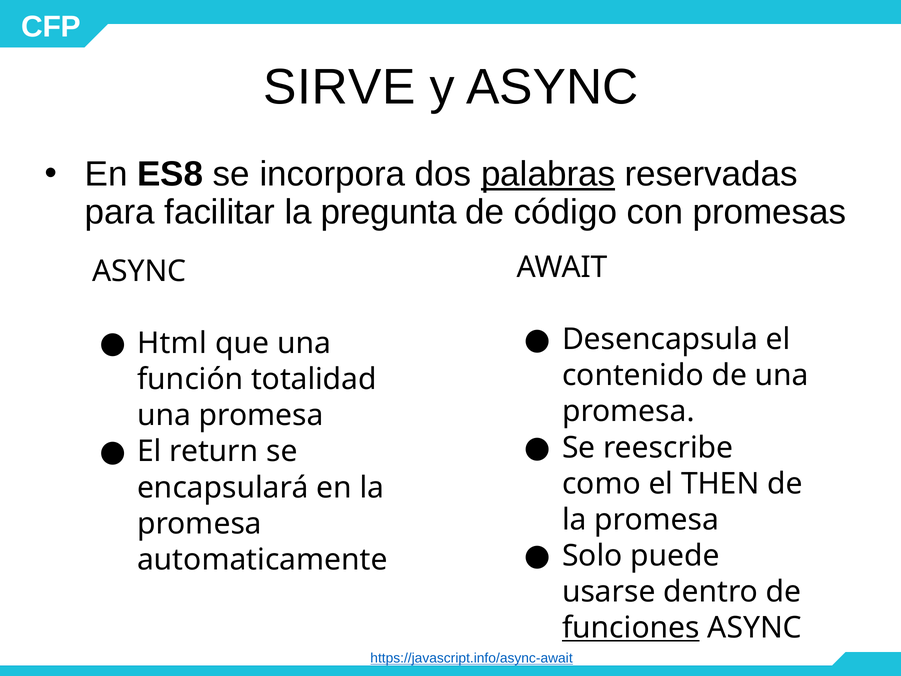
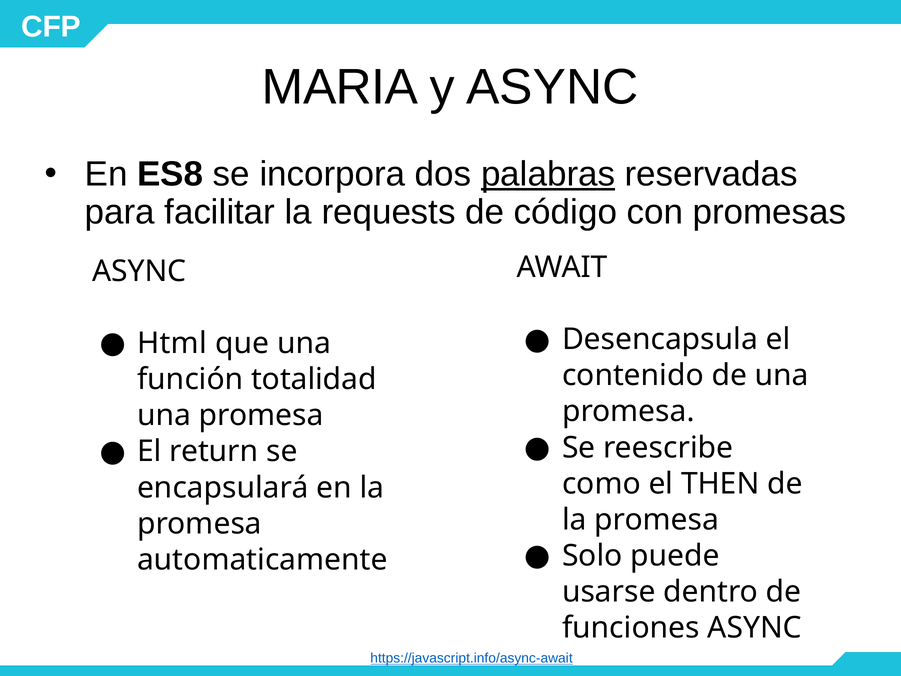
SIRVE: SIRVE -> MARIA (340, 87)
pregunta: pregunta -> requests (389, 212)
funciones underline: present -> none (631, 628)
